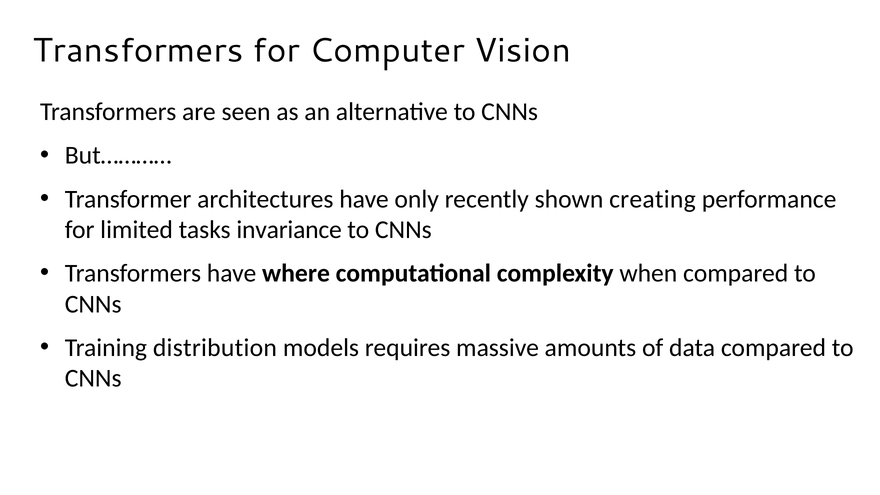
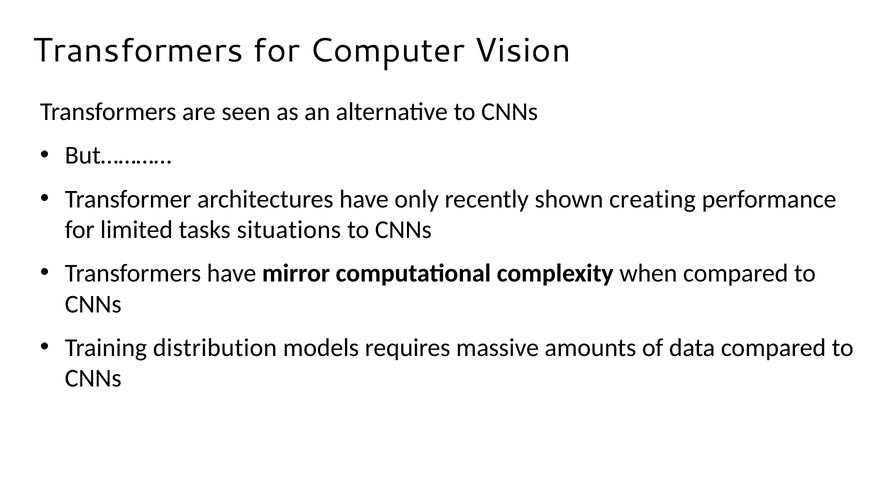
invariance: invariance -> situations (289, 230)
where: where -> mirror (296, 273)
